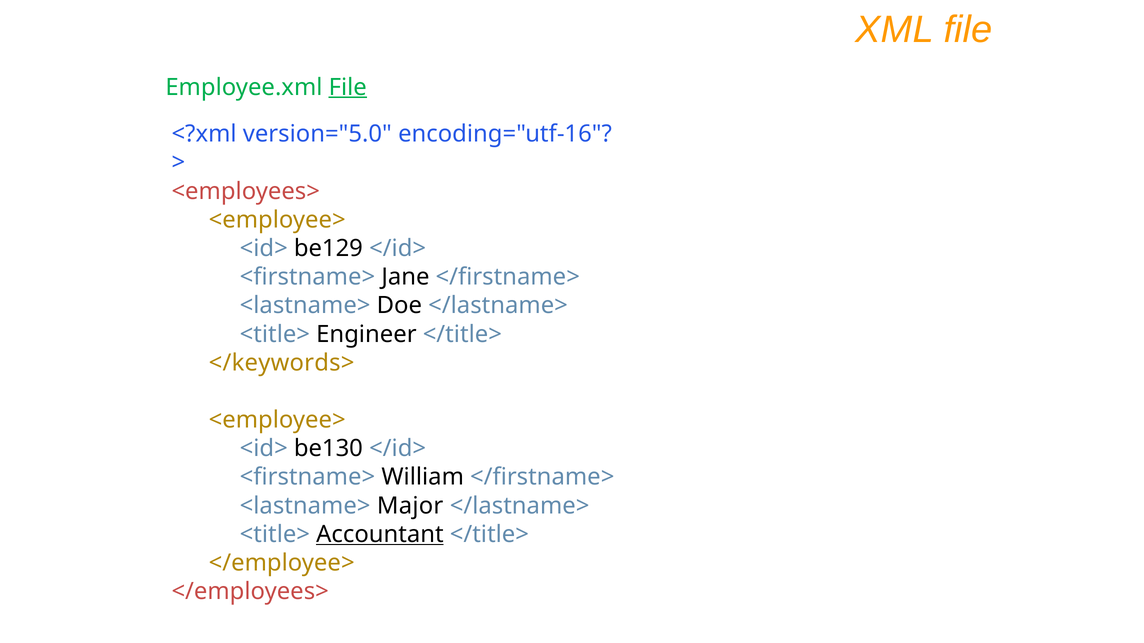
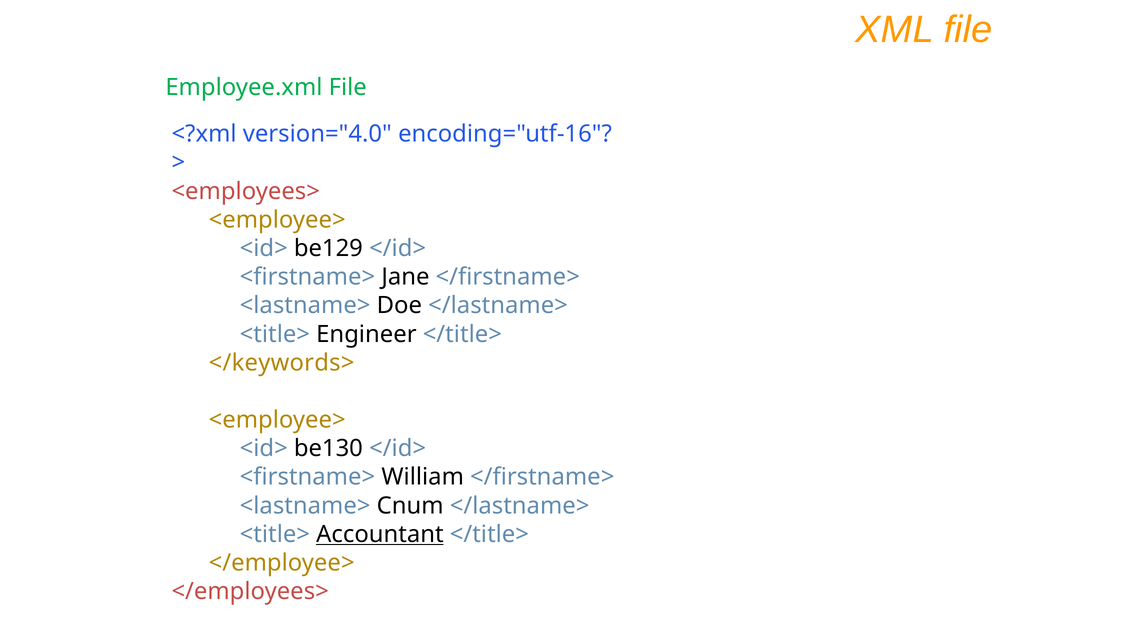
File underline: present -> none (348, 87)
version="5.0: version="5.0 -> version="4.0 (317, 134)
Major: Major -> Cnum (410, 506)
